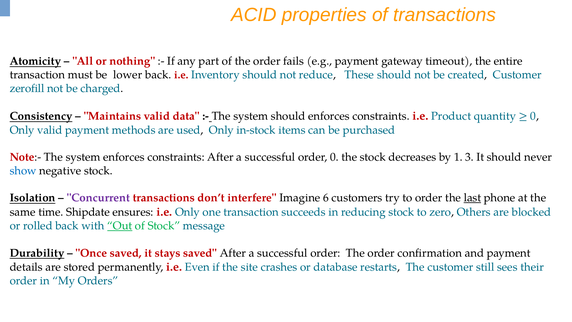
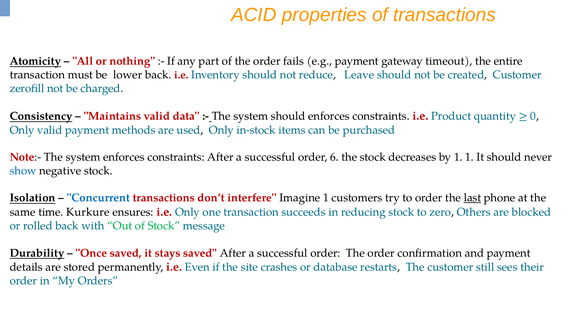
These: These -> Leave (359, 75)
order 0: 0 -> 6 (334, 157)
1 3: 3 -> 1 (470, 157)
Concurrent colour: purple -> blue (98, 198)
Imagine 6: 6 -> 1 (326, 198)
Shipdate: Shipdate -> Kurkure (88, 212)
Out underline: present -> none (120, 226)
